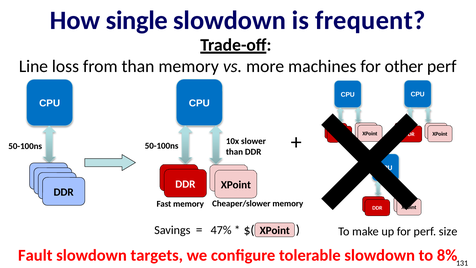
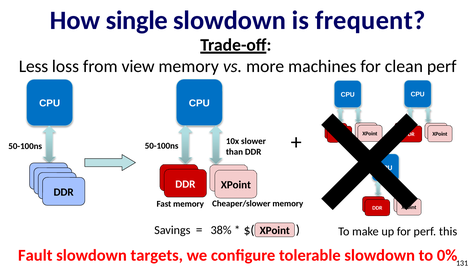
Line: Line -> Less (33, 66)
from than: than -> view (138, 66)
other: other -> clean (404, 66)
47%: 47% -> 38% (221, 230)
size: size -> this (448, 231)
8%: 8% -> 0% (447, 255)
